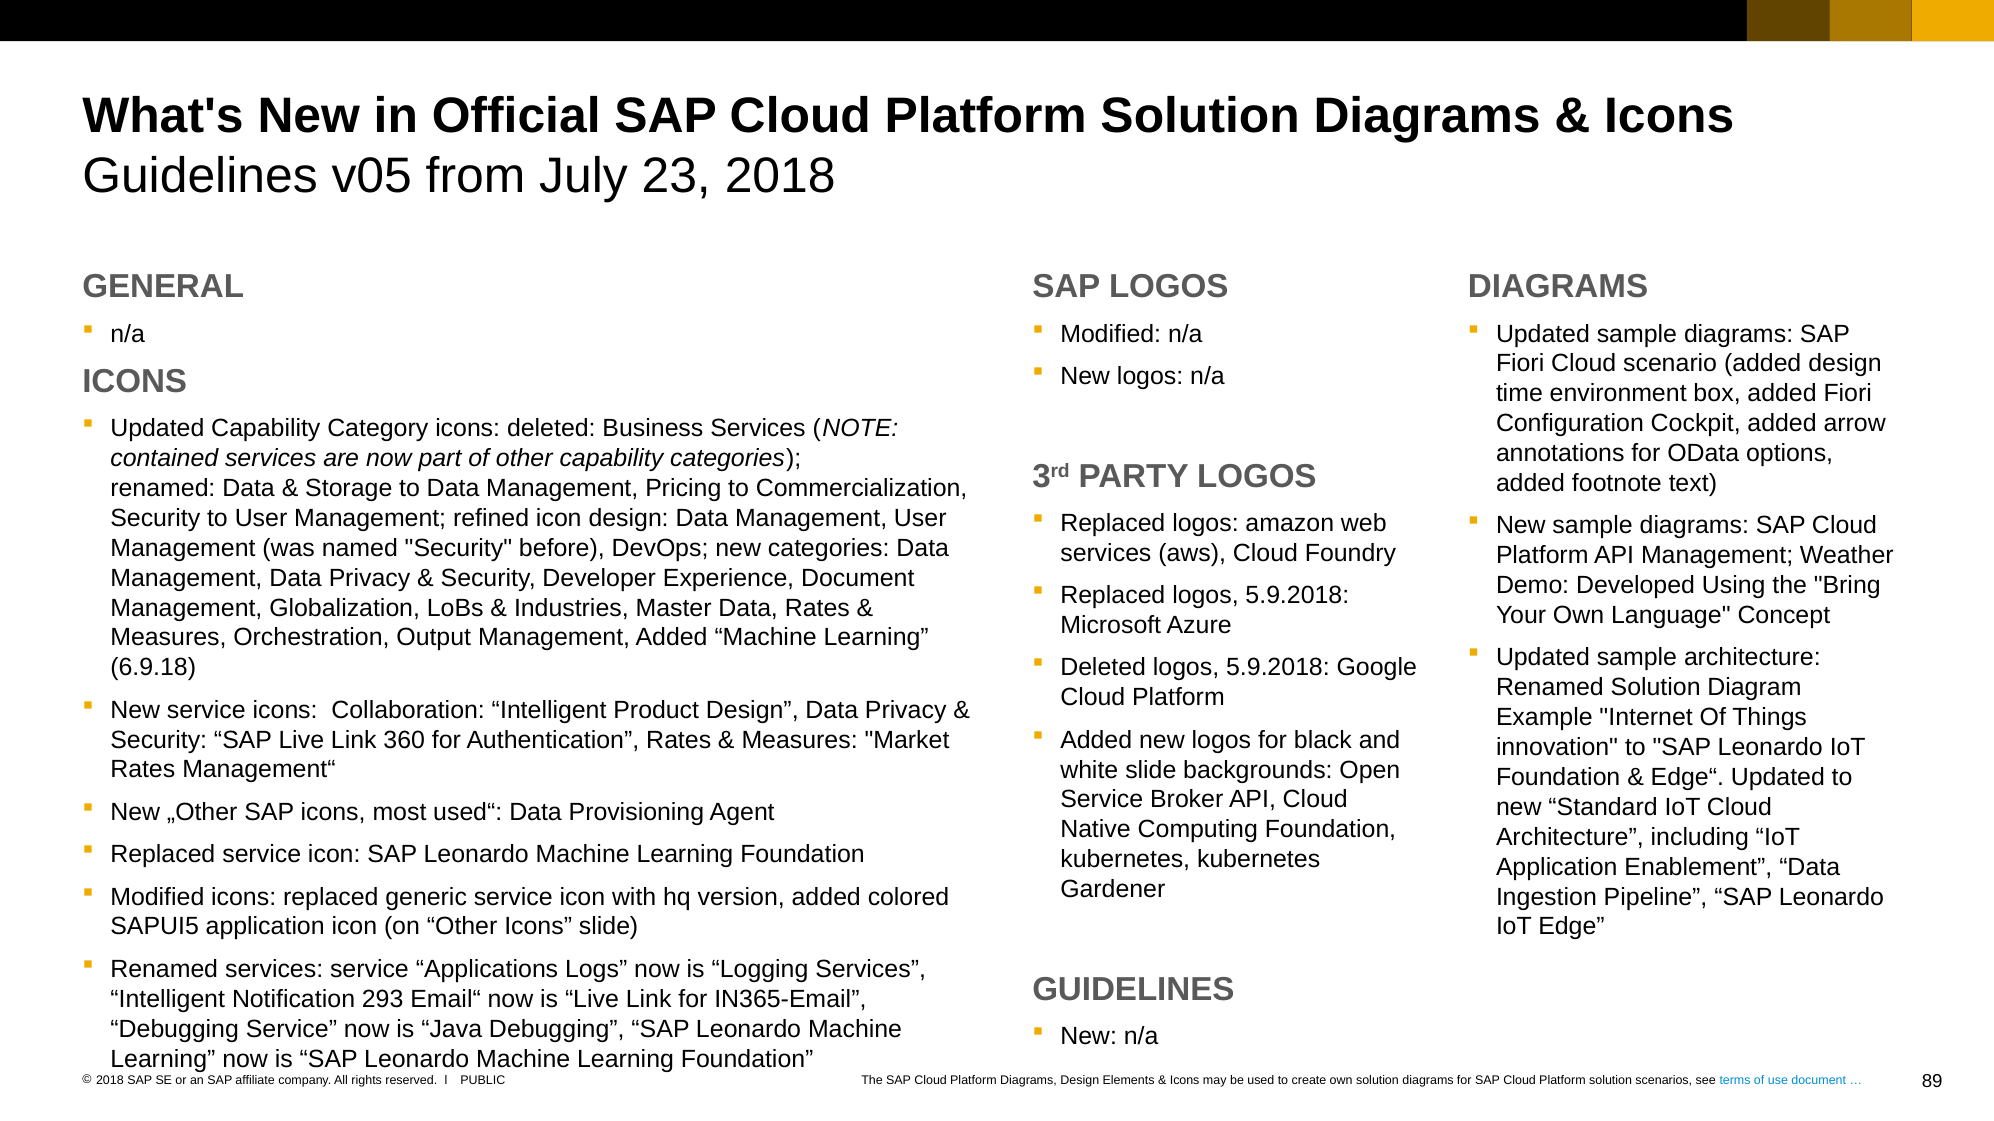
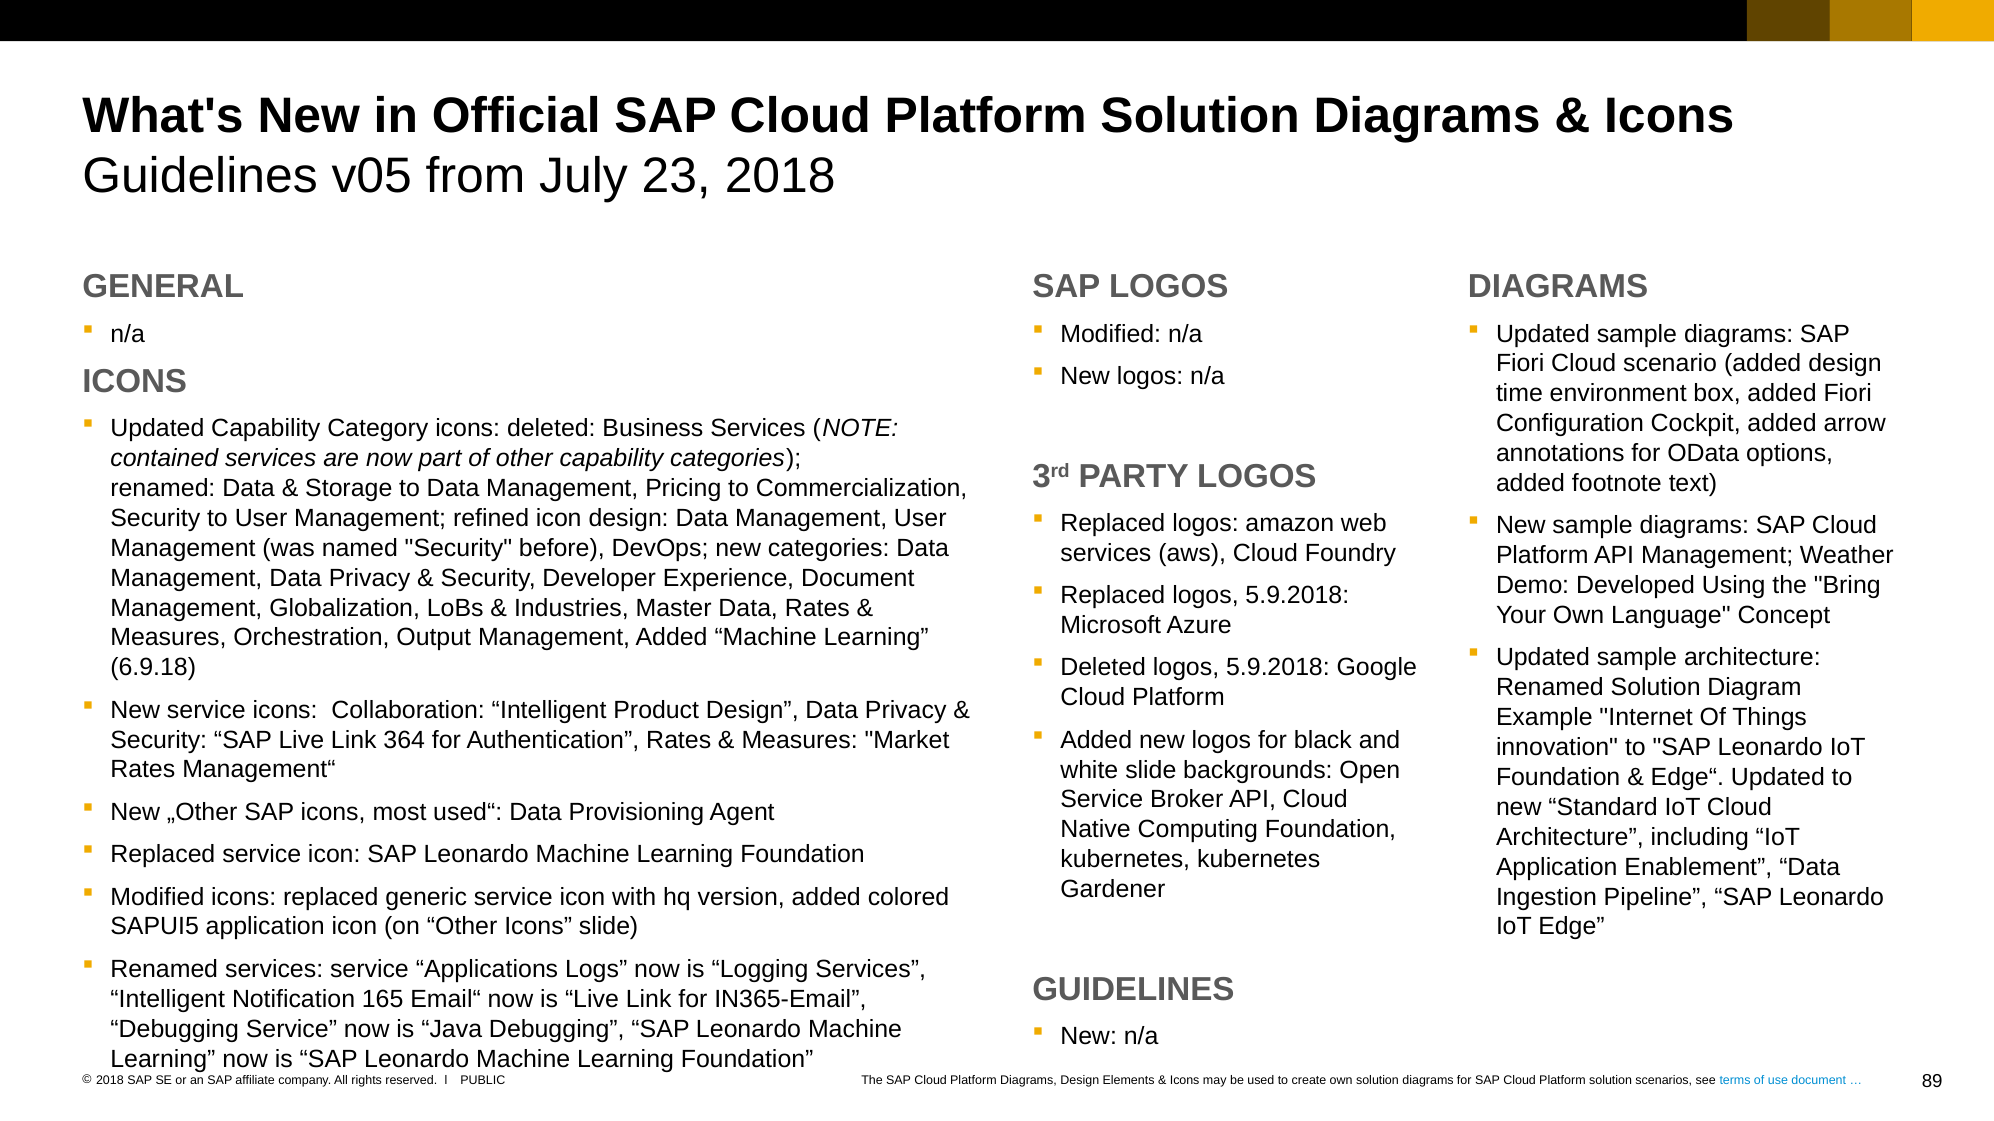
360: 360 -> 364 (404, 740)
293: 293 -> 165 (383, 999)
